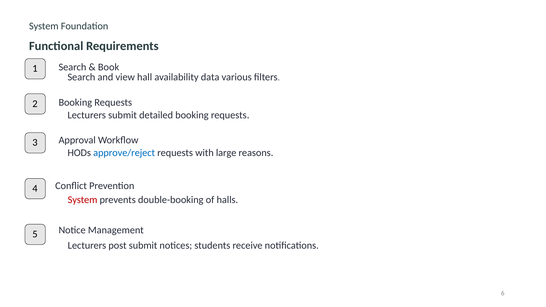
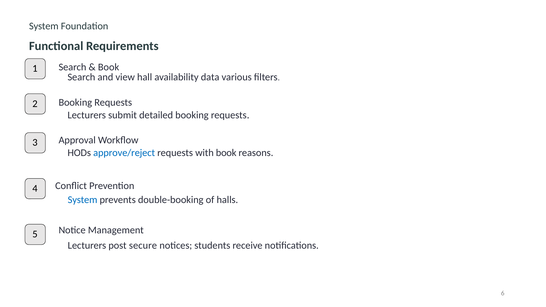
with large: large -> book (226, 153)
System colour: red -> blue (83, 200)
post submit: submit -> secure (143, 246)
